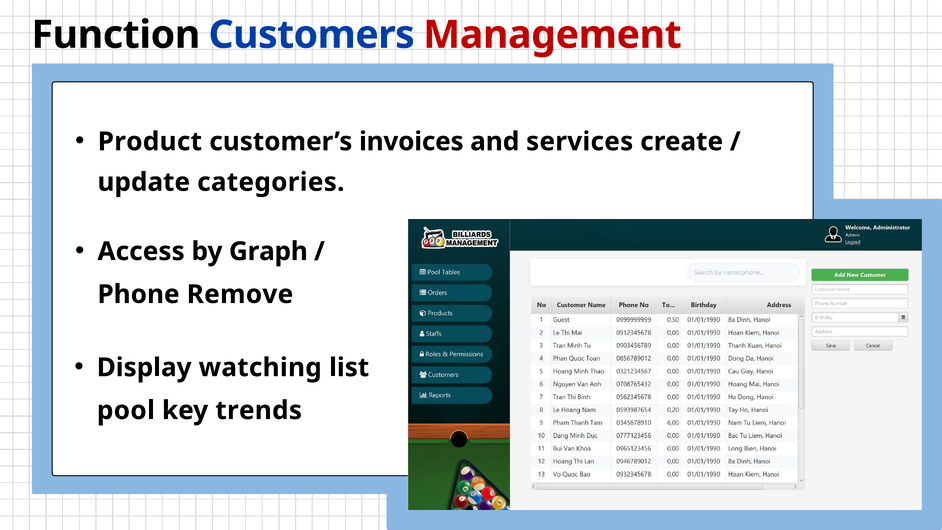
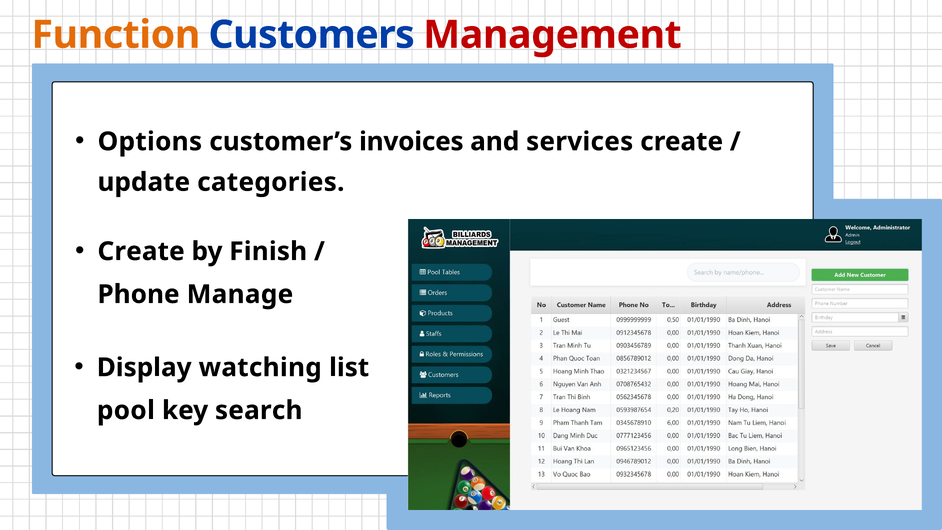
Function colour: black -> orange (116, 35)
Product: Product -> Options (150, 142)
Access: Access -> Create (141, 251)
Graph: Graph -> Finish (268, 251)
Remove: Remove -> Manage (240, 294)
trends: trends -> search (259, 410)
